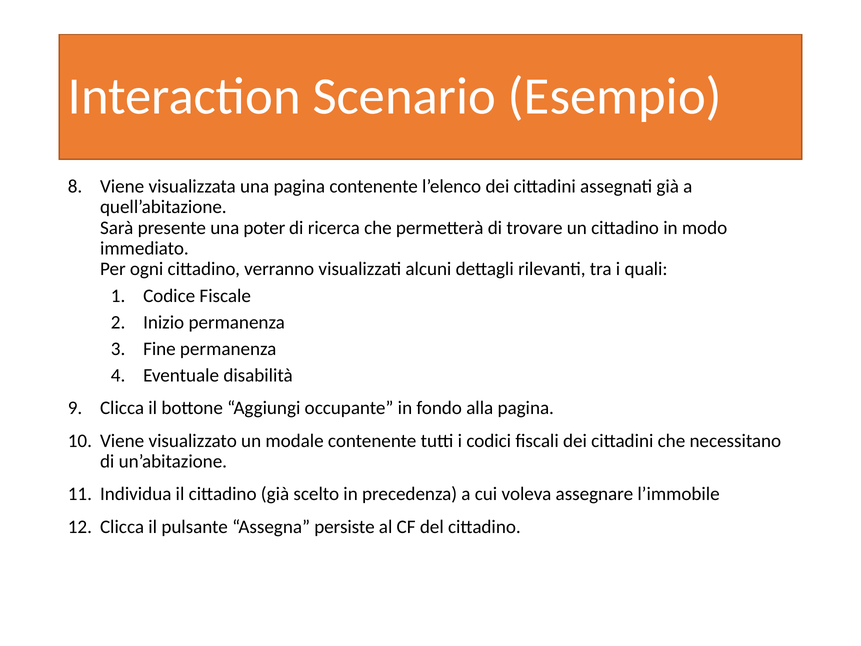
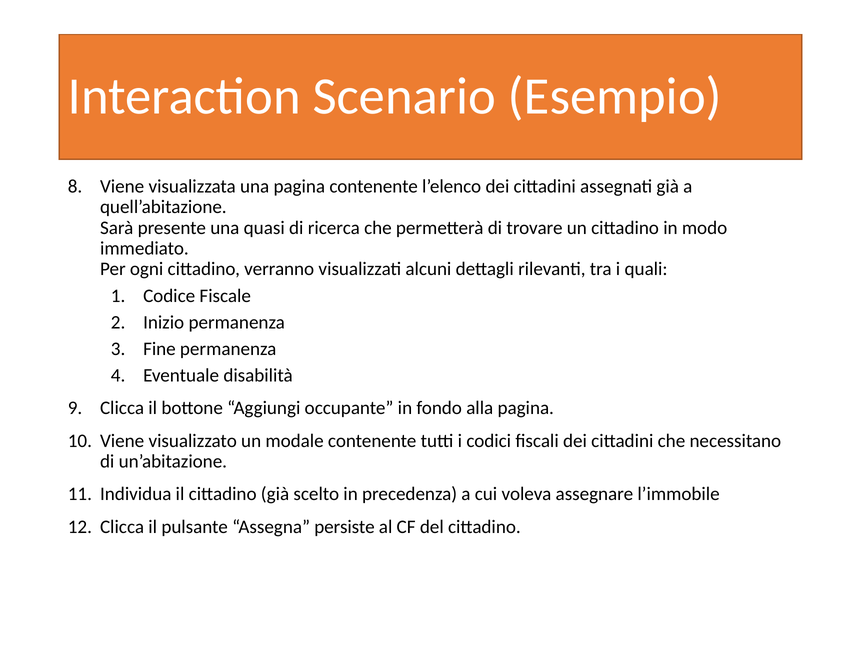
poter: poter -> quasi (264, 228)
